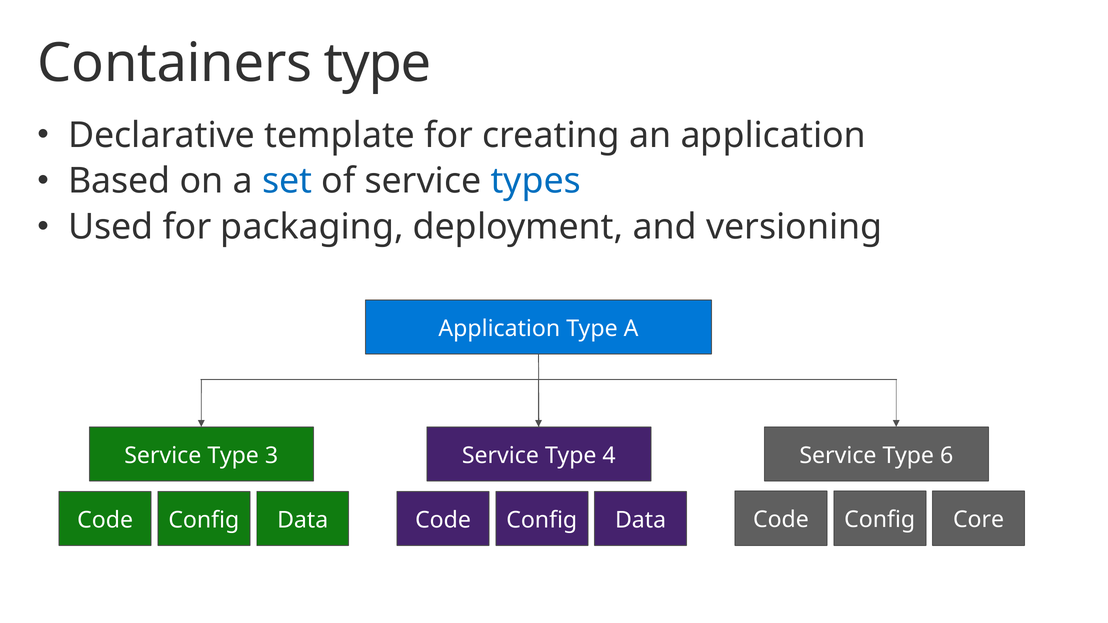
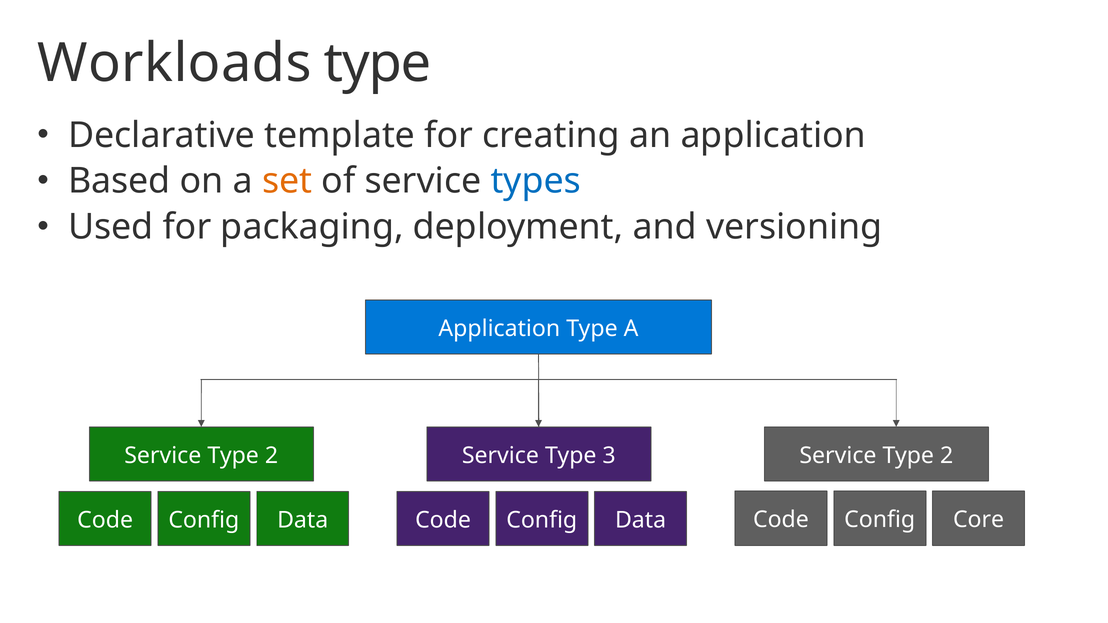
Containers: Containers -> Workloads (174, 63)
set colour: blue -> orange (287, 181)
3: 3 -> 2 (272, 456)
4: 4 -> 3 (609, 456)
6: 6 -> 2 (947, 456)
